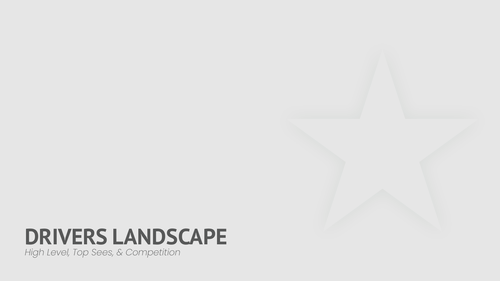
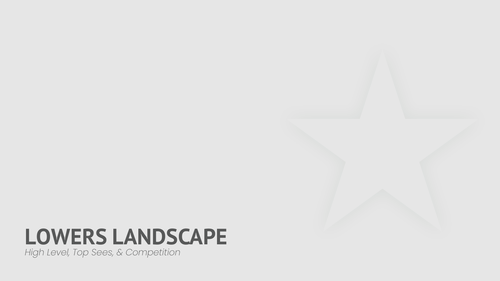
DRIVERS: DRIVERS -> LOWERS (66, 237)
